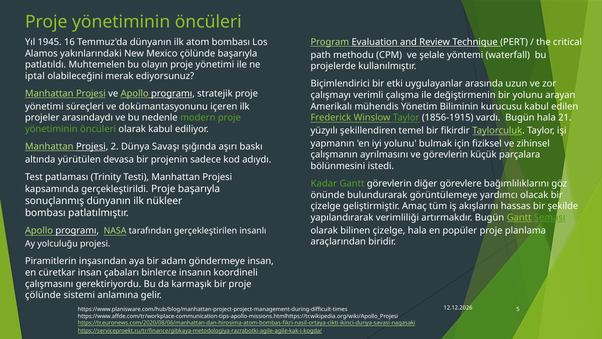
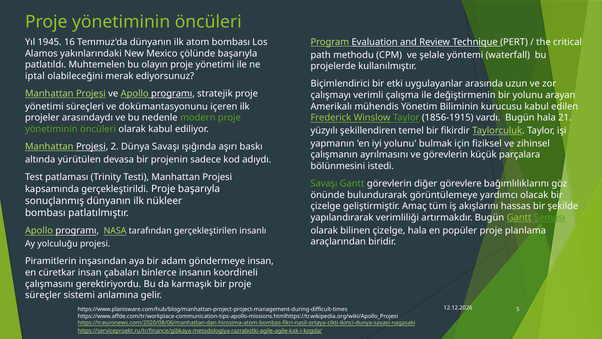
Kadar: Kadar -> Savaşı (324, 184)
çölünde: çölünde -> süreçler (43, 295)
